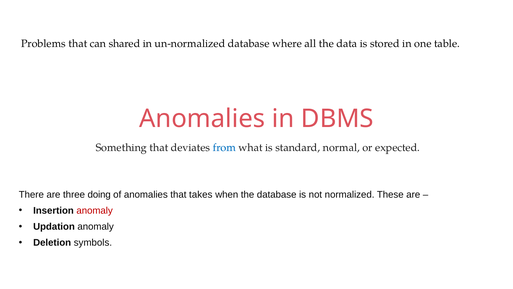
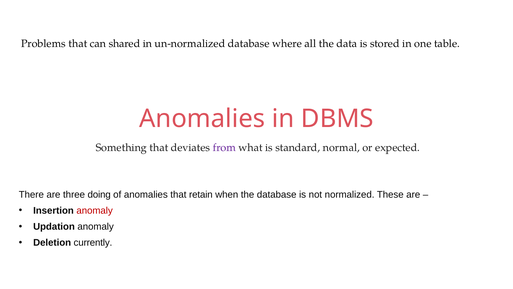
from colour: blue -> purple (224, 147)
takes: takes -> retain (201, 194)
symbols: symbols -> currently (93, 242)
